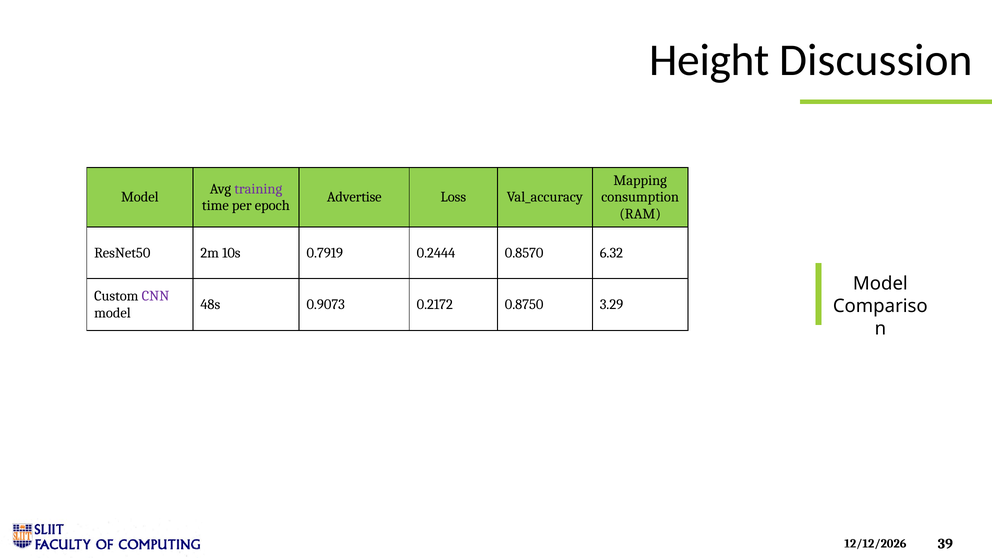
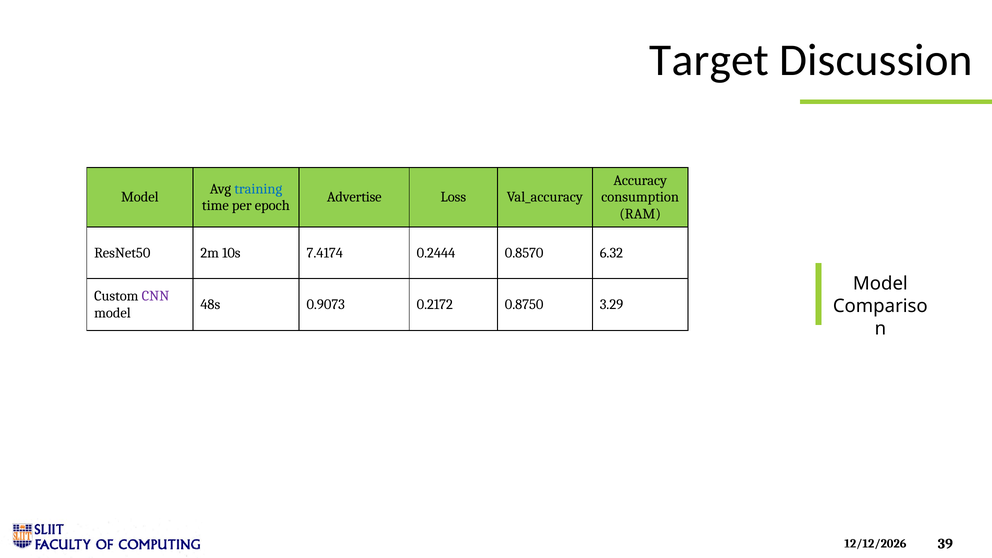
Height: Height -> Target (709, 60)
Mapping: Mapping -> Accuracy (640, 180)
training colour: purple -> blue (258, 189)
0.7919: 0.7919 -> 7.4174 (325, 253)
